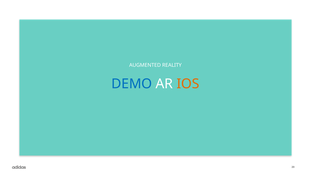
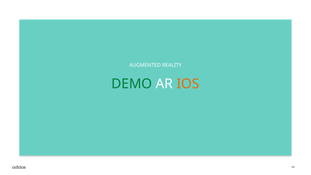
DEMO colour: blue -> green (132, 84)
